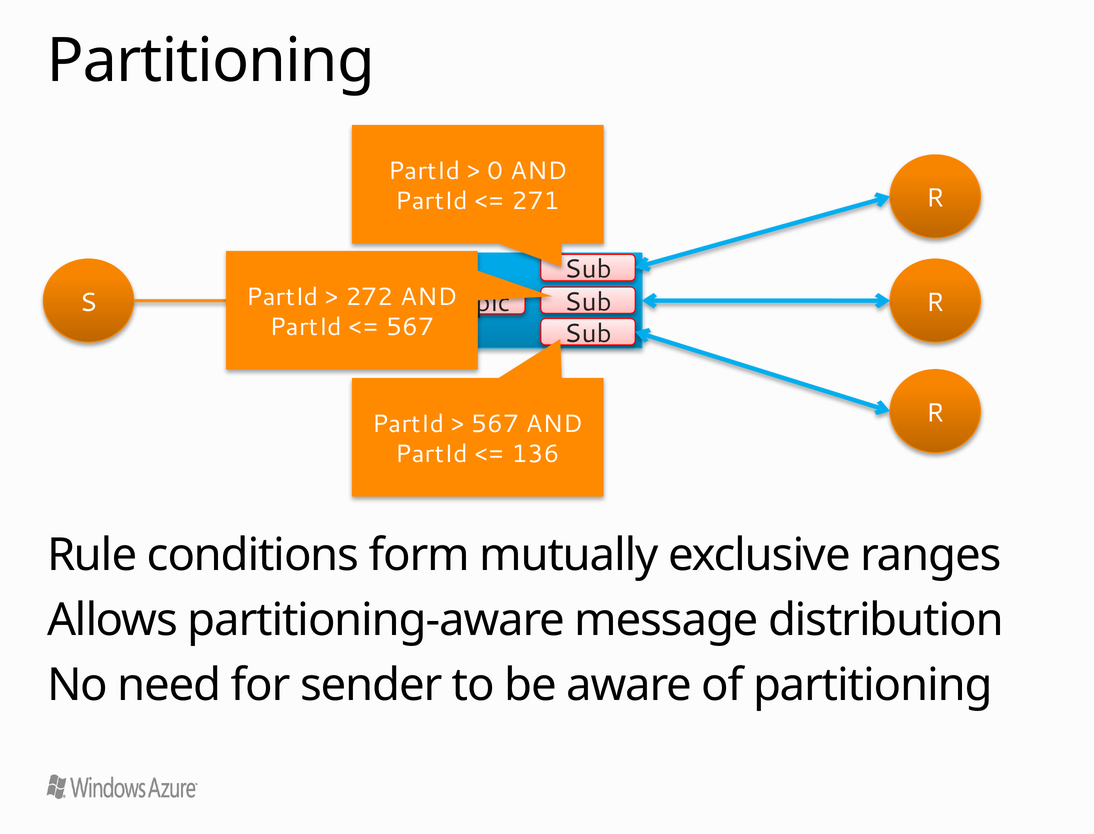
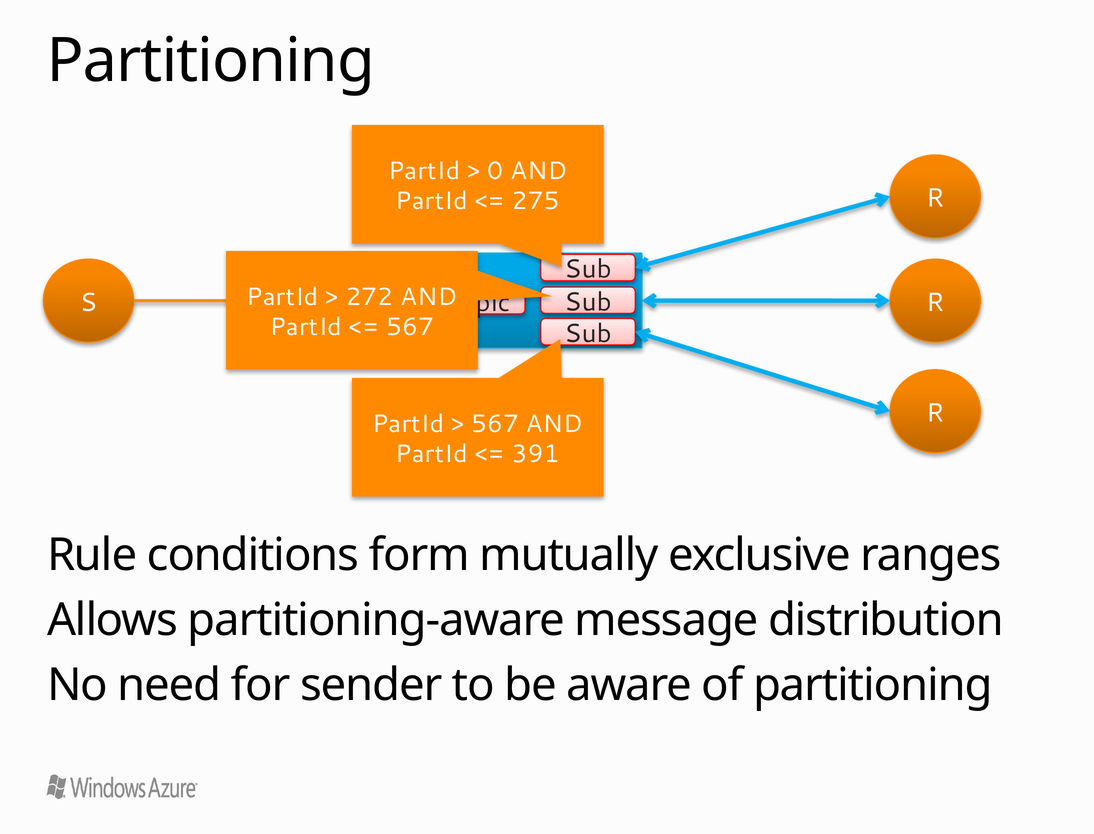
271: 271 -> 275 (536, 201)
136: 136 -> 391 (536, 454)
